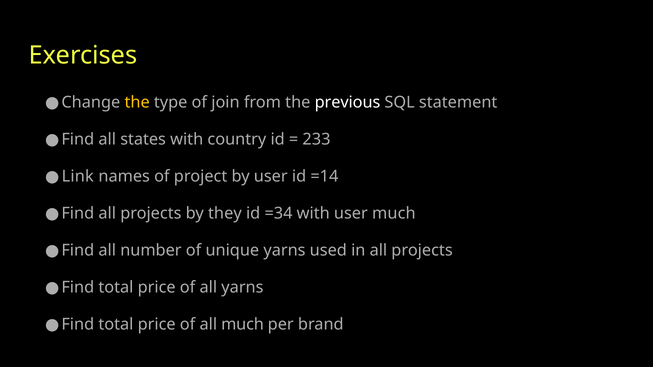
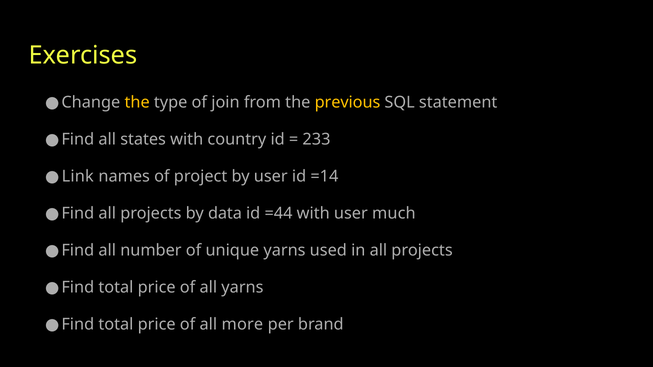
previous colour: white -> yellow (347, 103)
they: they -> data (225, 214)
=34: =34 -> =44 (279, 214)
all much: much -> more (242, 325)
